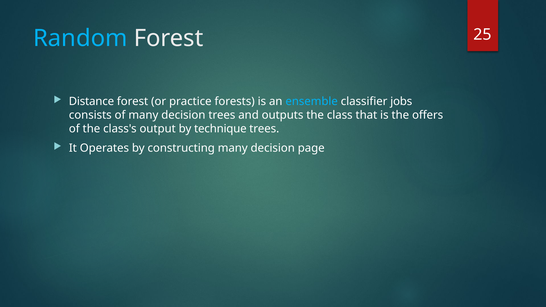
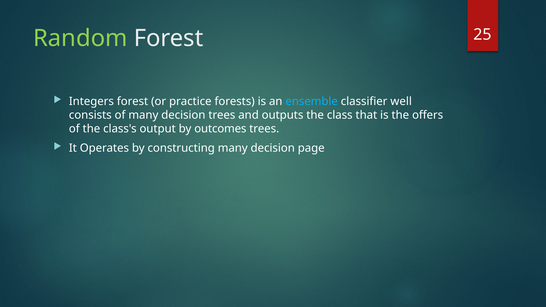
Random colour: light blue -> light green (80, 38)
Distance: Distance -> Integers (91, 102)
jobs: jobs -> well (401, 102)
technique: technique -> outcomes (220, 129)
